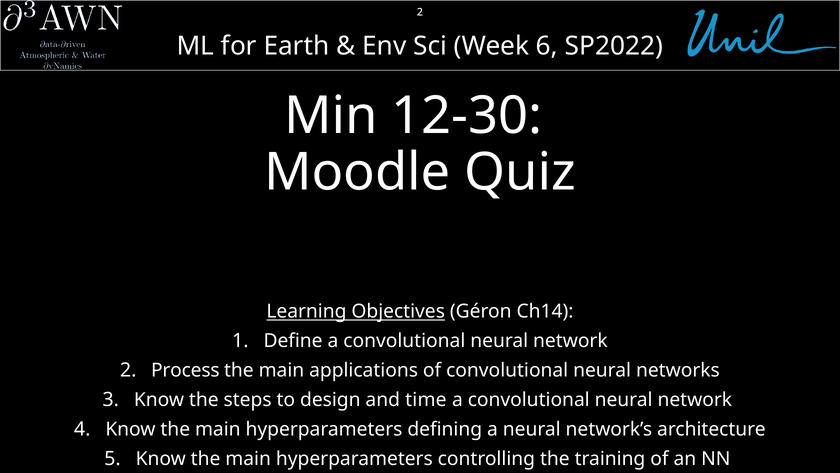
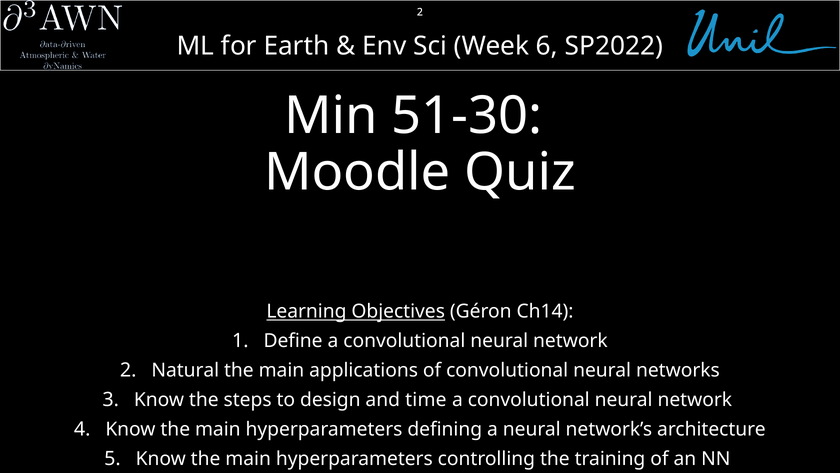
12-30: 12-30 -> 51-30 (467, 116)
Process: Process -> Natural (185, 370)
